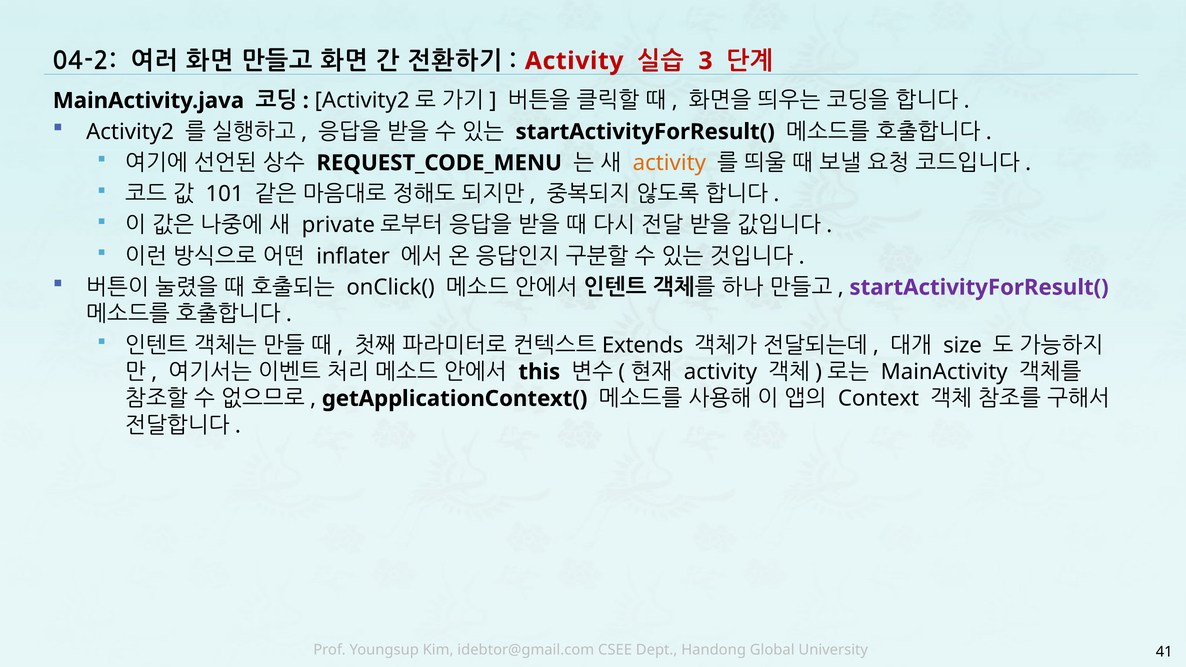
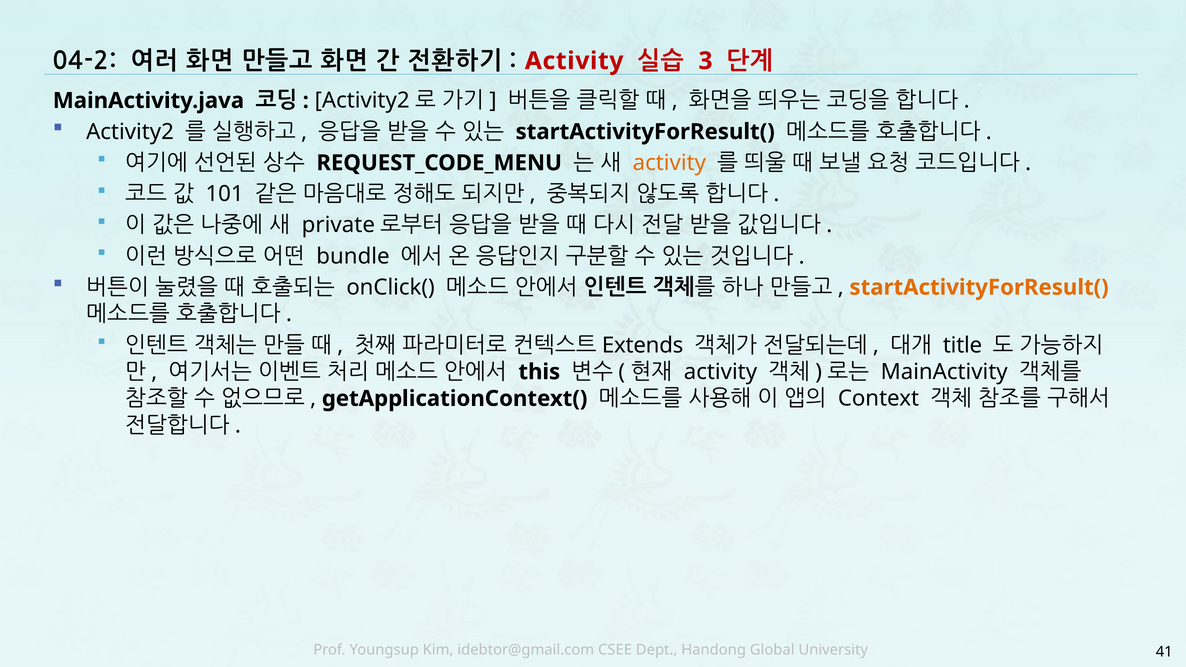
inflater: inflater -> bundle (353, 256)
startActivityForResult( colour: purple -> orange (979, 287)
size: size -> title (963, 345)
